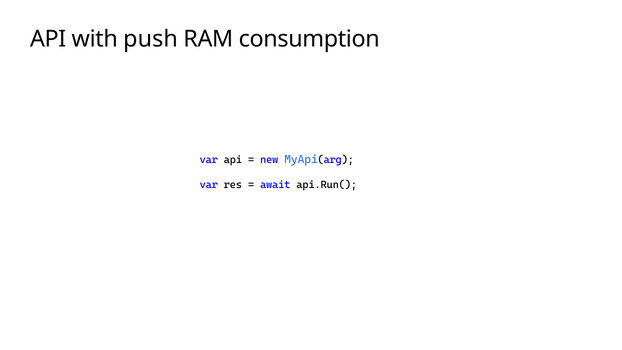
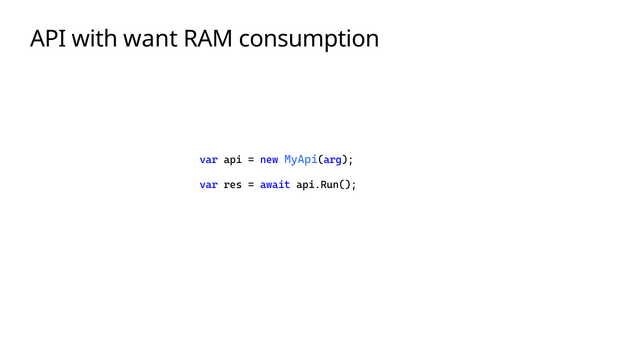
push: push -> want (150, 39)
